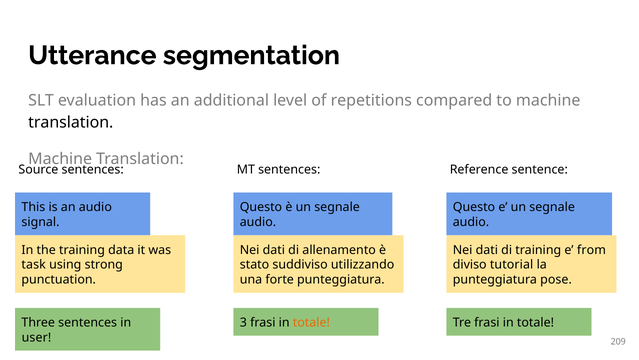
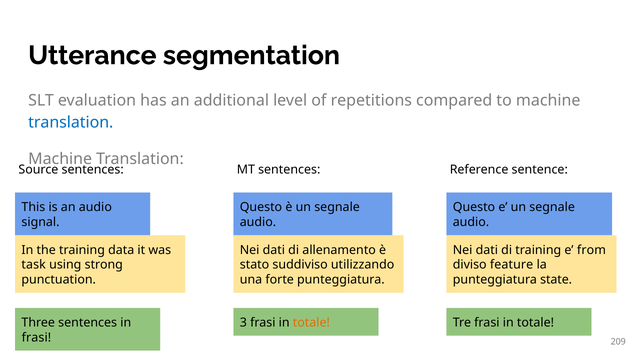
translation colour: black -> blue (71, 123)
tutorial: tutorial -> feature (512, 264)
pose: pose -> state (556, 279)
user: user -> frasi (36, 337)
